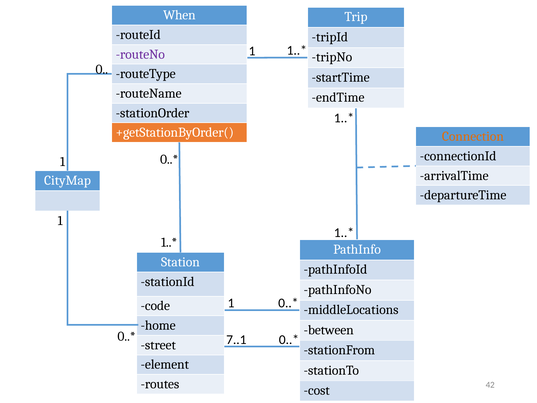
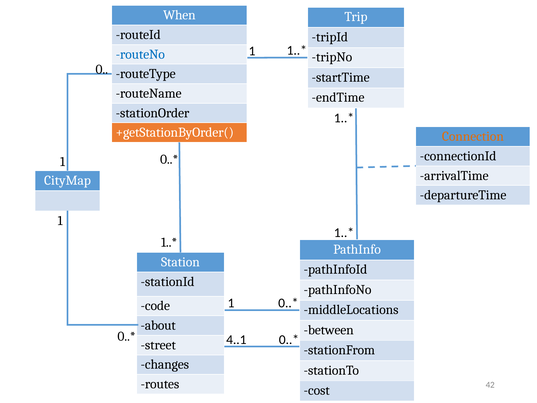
routeNo colour: purple -> blue (140, 54)
home: home -> about (158, 325)
7..1: 7..1 -> 4..1 (236, 339)
element: element -> changes (165, 364)
